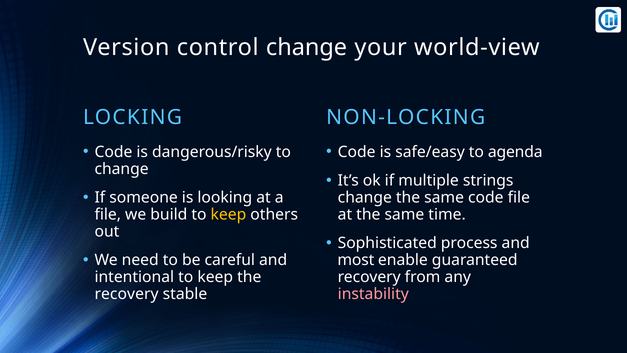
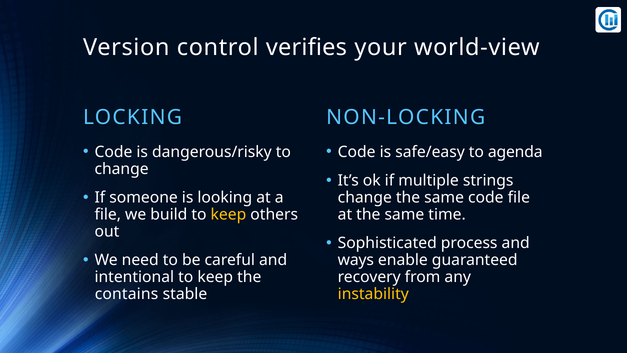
control change: change -> verifies (306, 47)
most: most -> ways (356, 260)
recovery: recovery -> contains (127, 294)
instability colour: pink -> yellow (373, 294)
